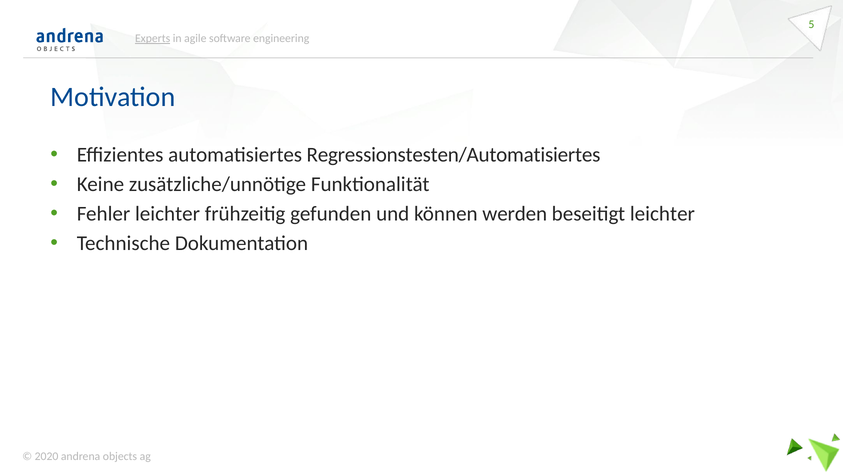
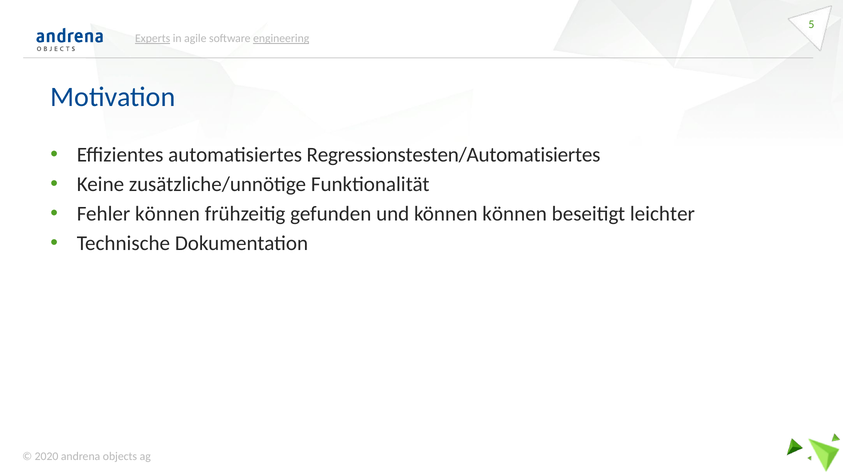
engineering underline: none -> present (281, 38)
Fehler leichter: leichter -> können (167, 214)
können werden: werden -> können (515, 214)
